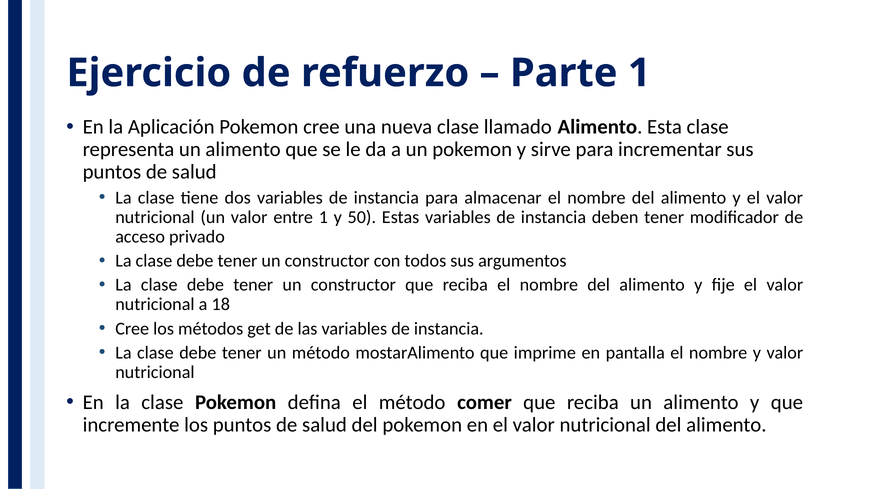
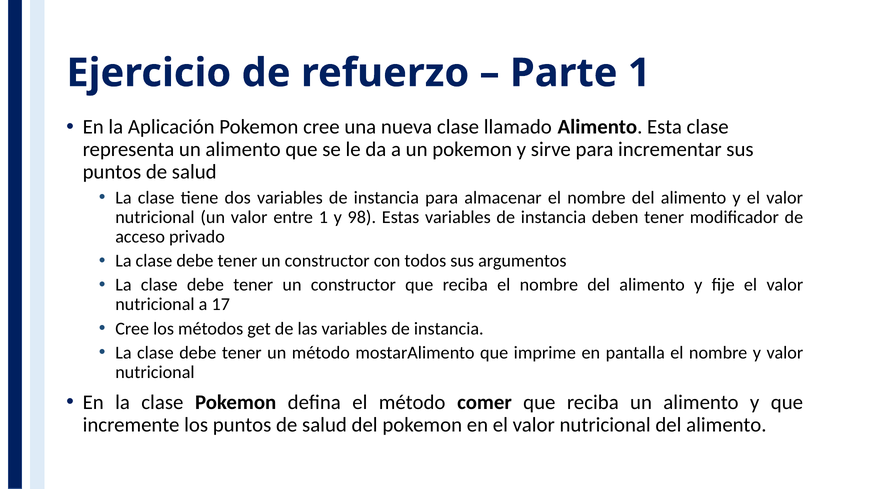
50: 50 -> 98 (362, 217)
18: 18 -> 17 (221, 305)
